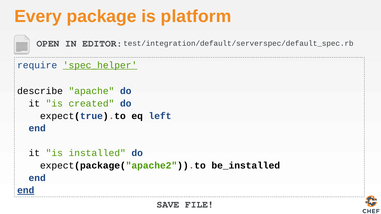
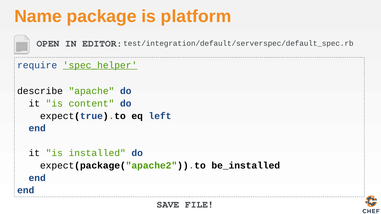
Every: Every -> Name (38, 16)
created: created -> content (91, 104)
end underline: present -> none (26, 191)
